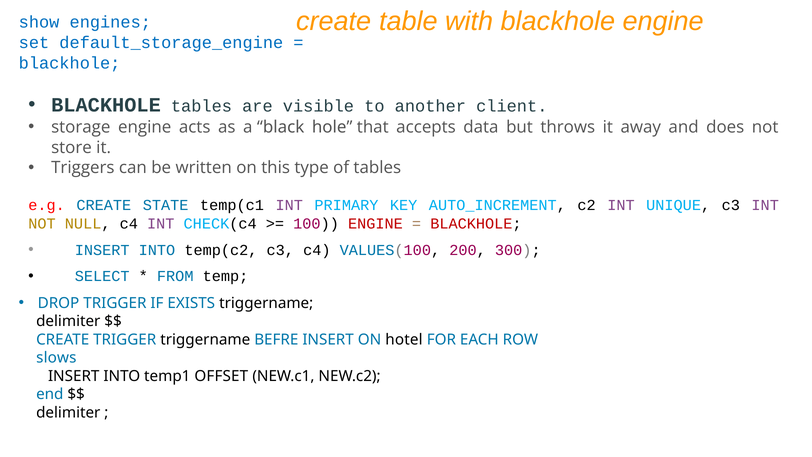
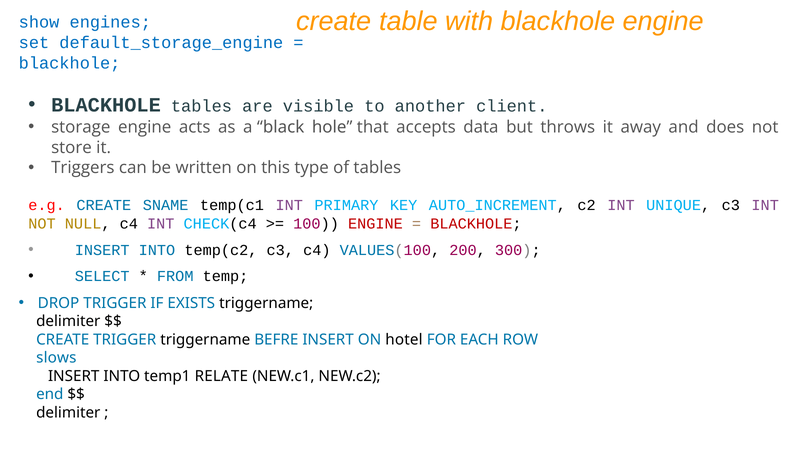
STATE: STATE -> SNAME (166, 205)
OFFSET: OFFSET -> RELATE (221, 376)
